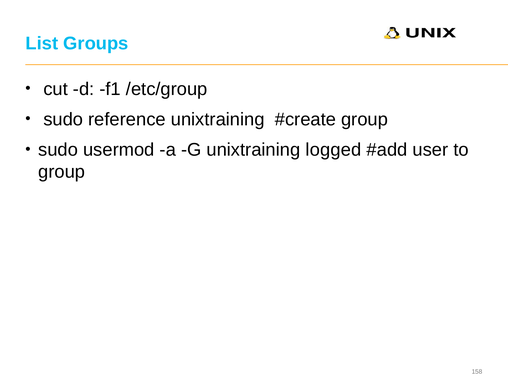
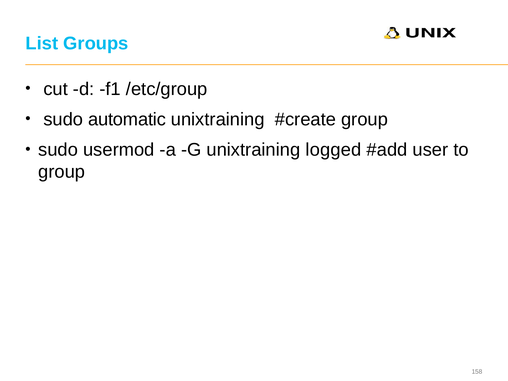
reference: reference -> automatic (127, 119)
